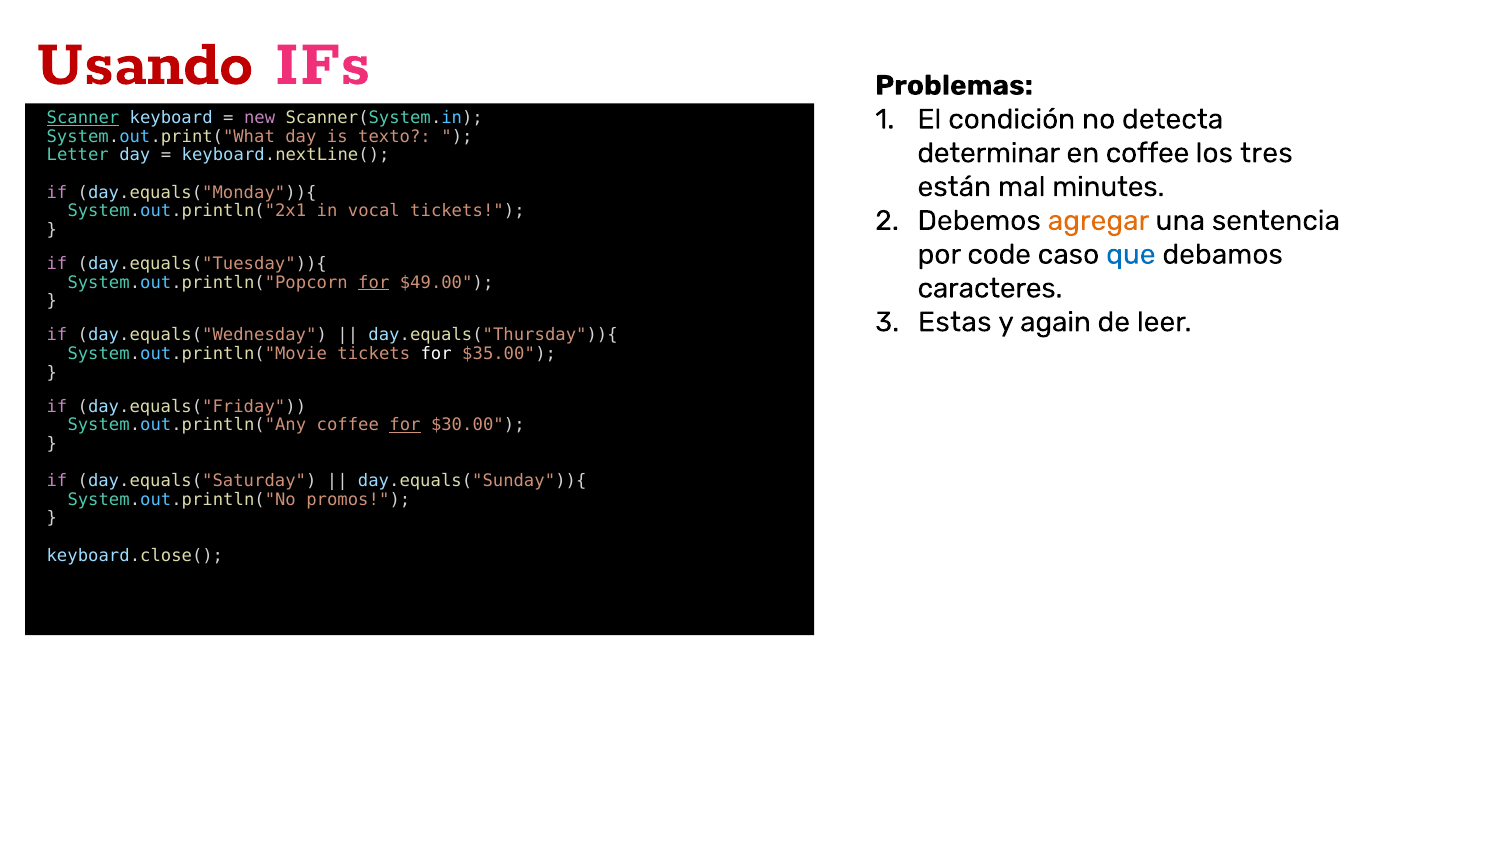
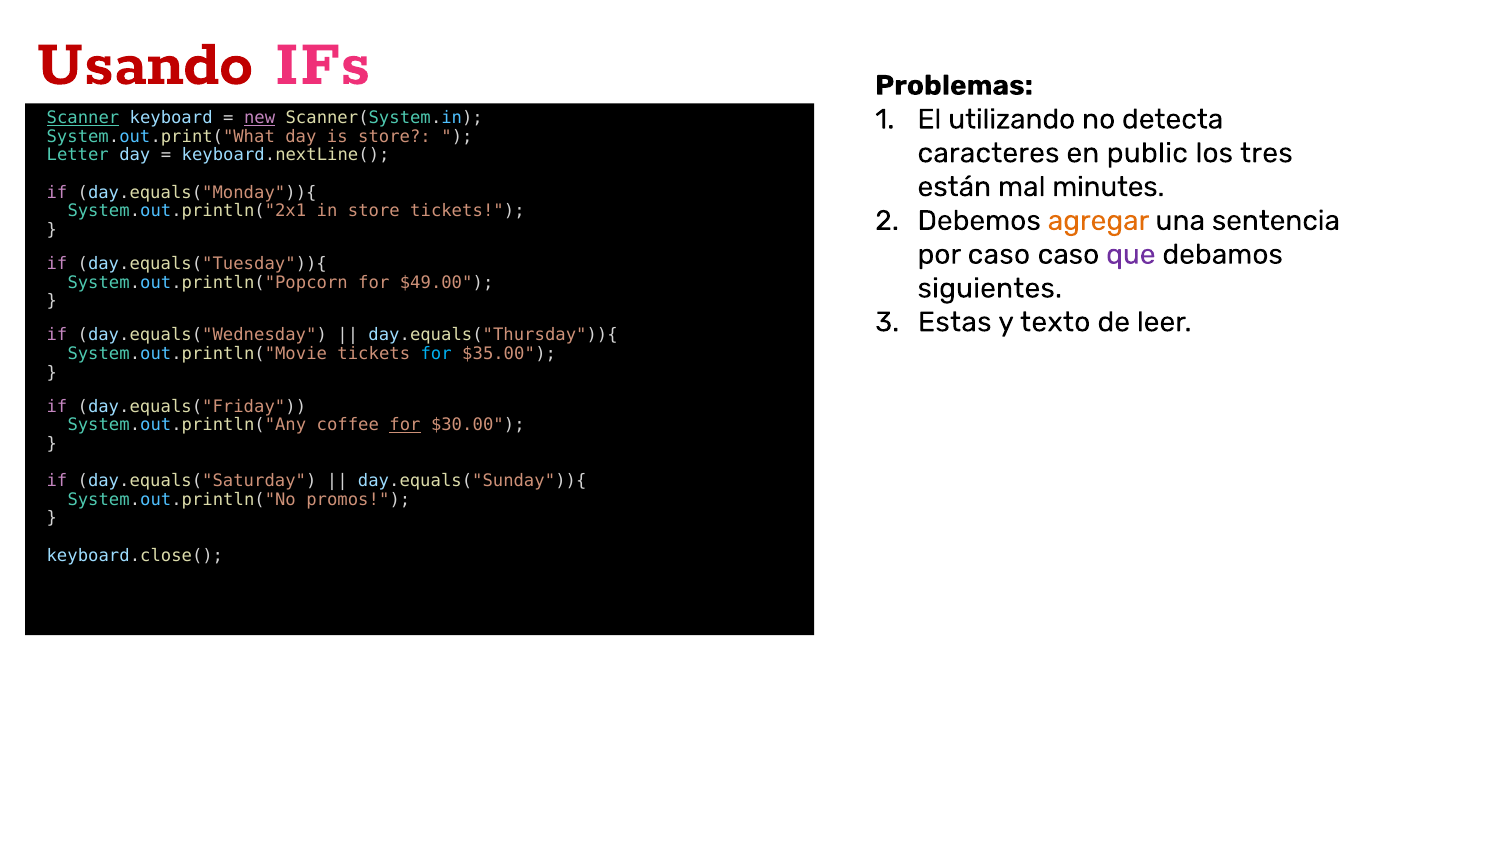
new underline: none -> present (260, 118)
condición: condición -> utilizando (1012, 119)
is texto: texto -> store (395, 137)
determinar: determinar -> caracteres (989, 153)
en coffee: coffee -> public (1147, 153)
in vocal: vocal -> store (374, 211)
por code: code -> caso (999, 255)
que colour: blue -> purple (1131, 255)
for underline: present -> none (374, 283)
caracteres: caracteres -> siguientes (990, 288)
again: again -> texto (1055, 322)
for colour: white -> light blue (436, 354)
